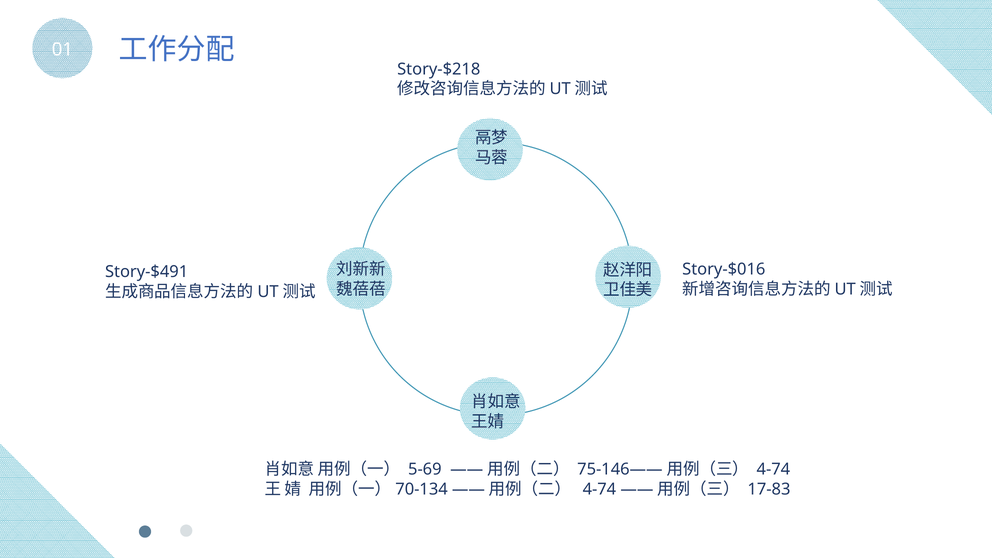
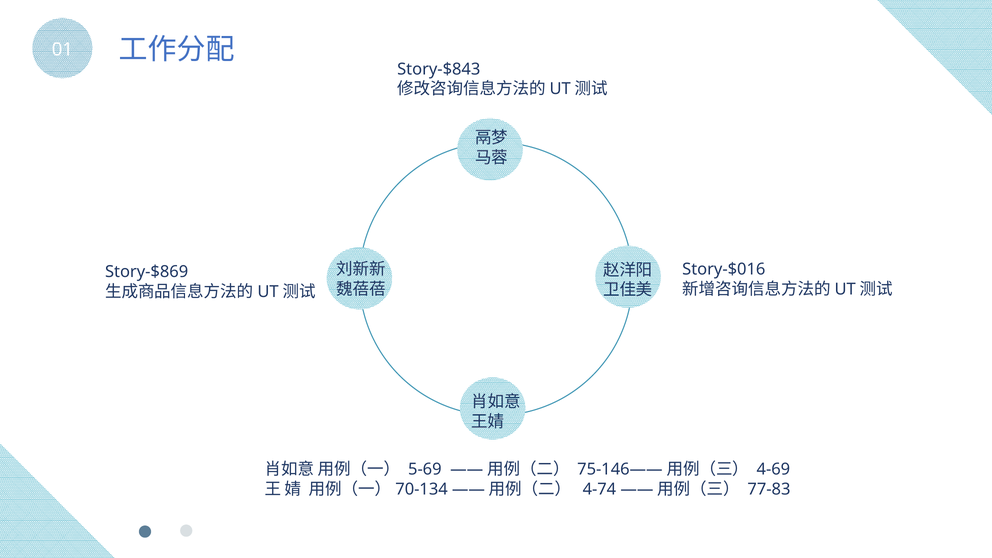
Story-$218: Story-$218 -> Story-$843 (439, 69)
Story-$491: Story-$491 -> Story-$869 (147, 272)
4-74: 4-74 -> 4-69 (773, 469)
17-83: 17-83 -> 77-83 (769, 489)
